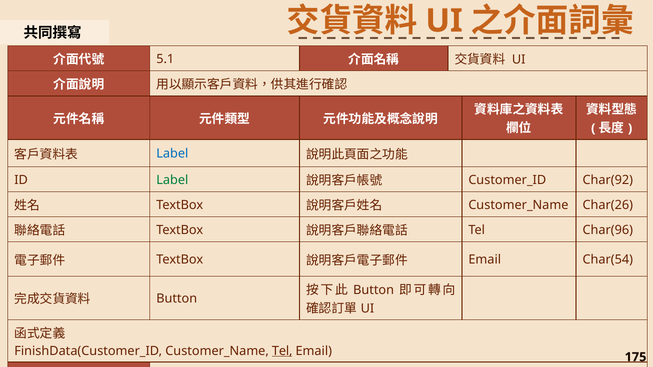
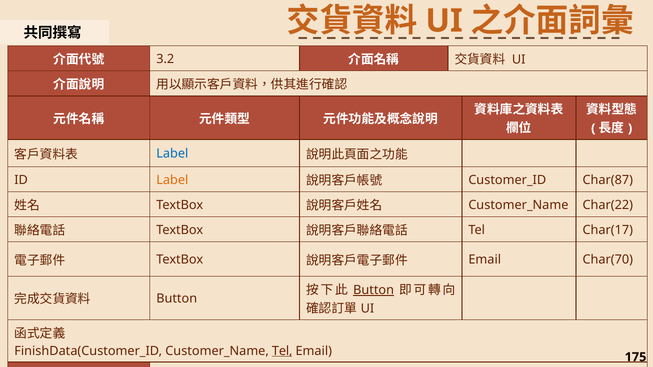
5.1: 5.1 -> 3.2 (165, 59)
Label colour: green -> orange (172, 180)
Char(92: Char(92 -> Char(87 (608, 180)
Char(26: Char(26 -> Char(22 (608, 205)
Char(96: Char(96 -> Char(17 (608, 230)
Char(54: Char(54 -> Char(70 (608, 260)
Button underline: none -> present (374, 290)
